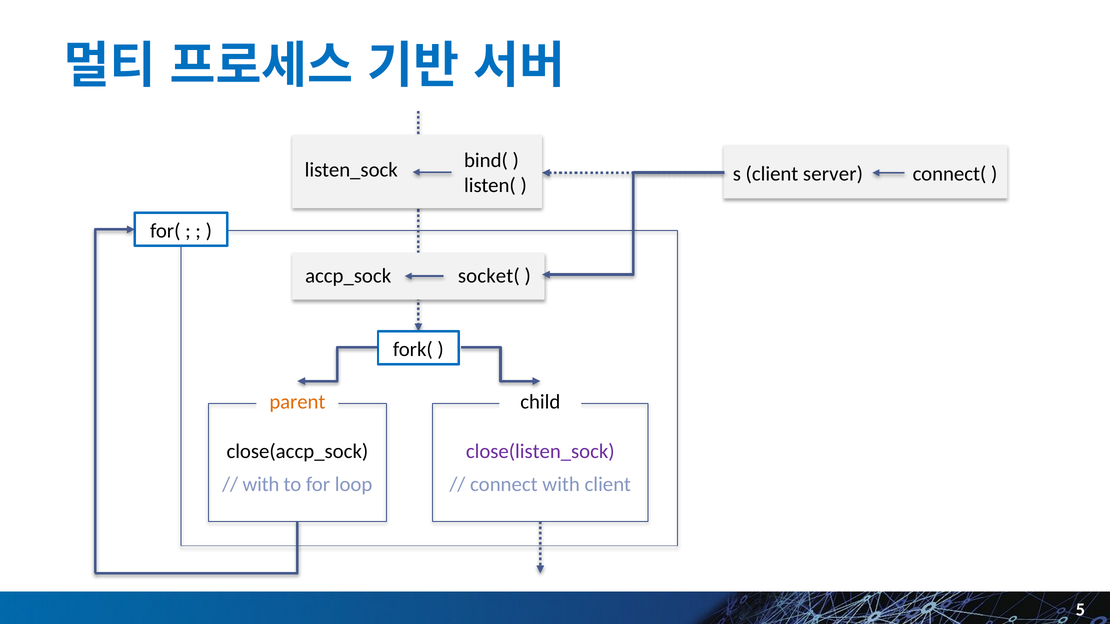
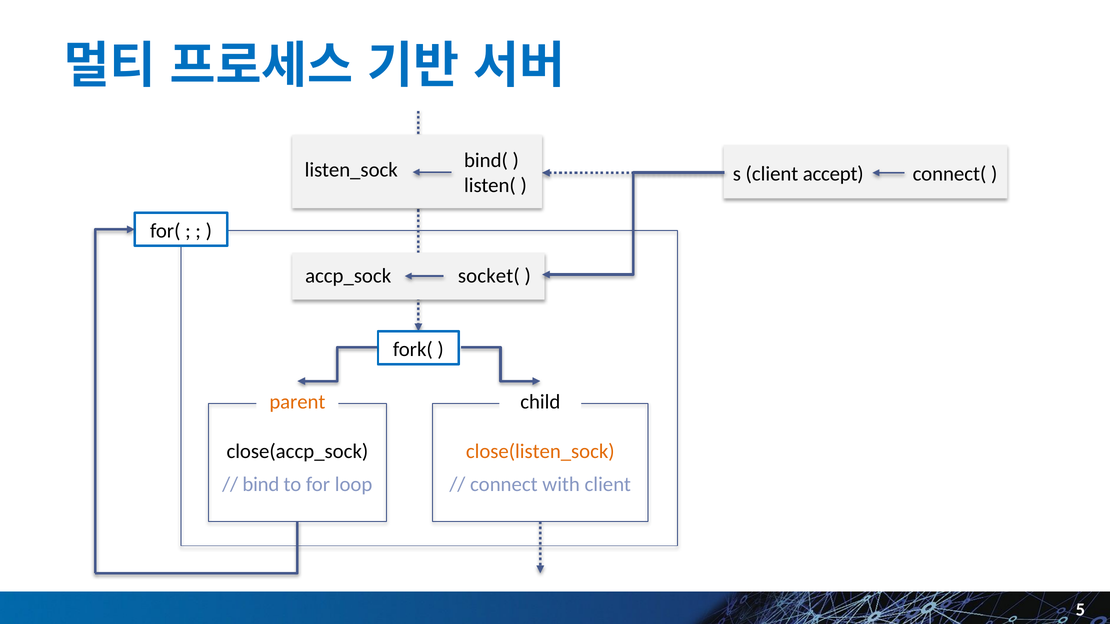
server: server -> accept (833, 174)
close(listen_sock colour: purple -> orange (540, 452)
with: with -> bind (261, 485)
